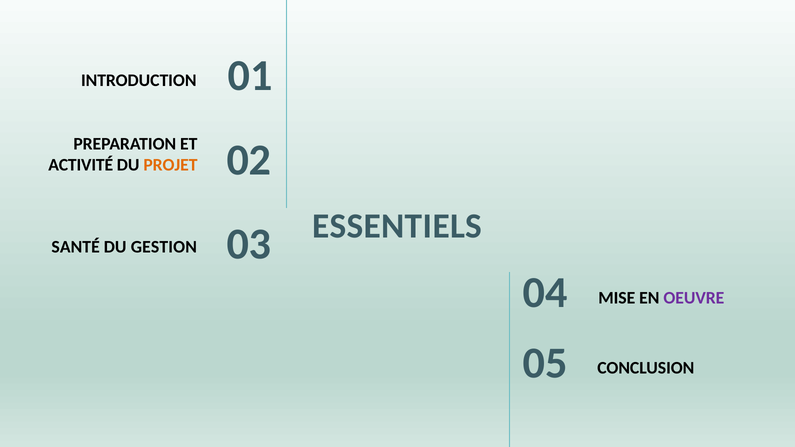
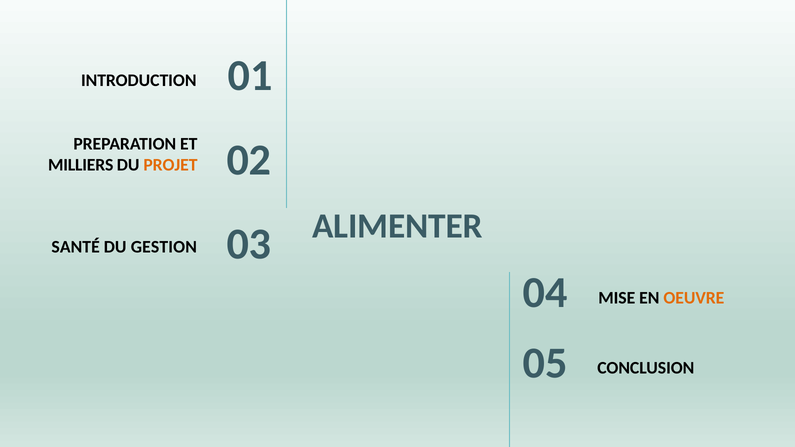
ACTIVITÉ: ACTIVITÉ -> MILLIERS (81, 165)
ESSENTIELS: ESSENTIELS -> ALIMENTER (397, 226)
OEUVRE colour: purple -> orange (694, 298)
